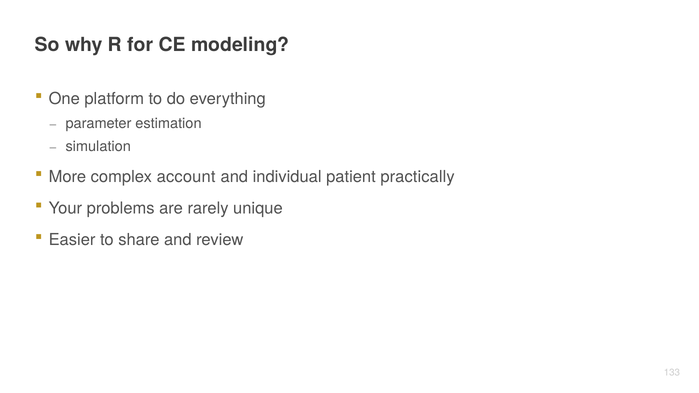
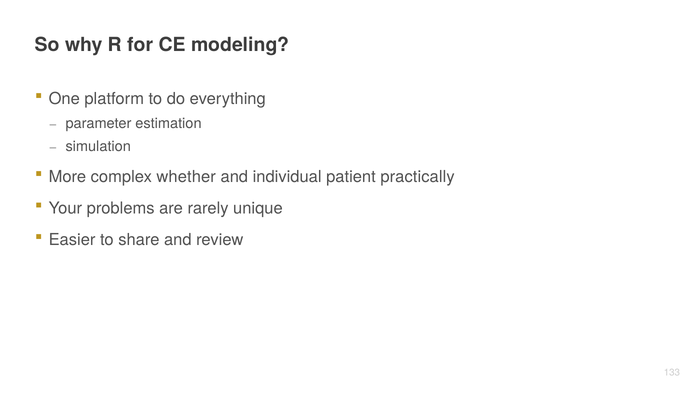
account: account -> whether (186, 177)
